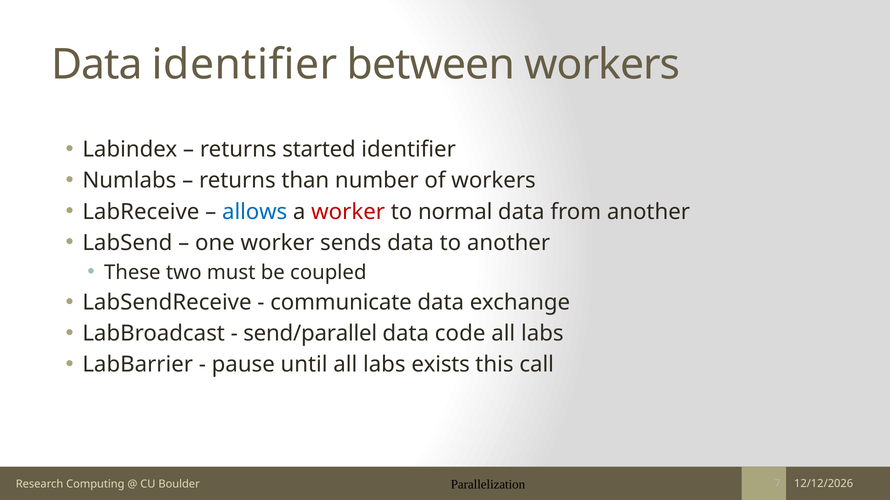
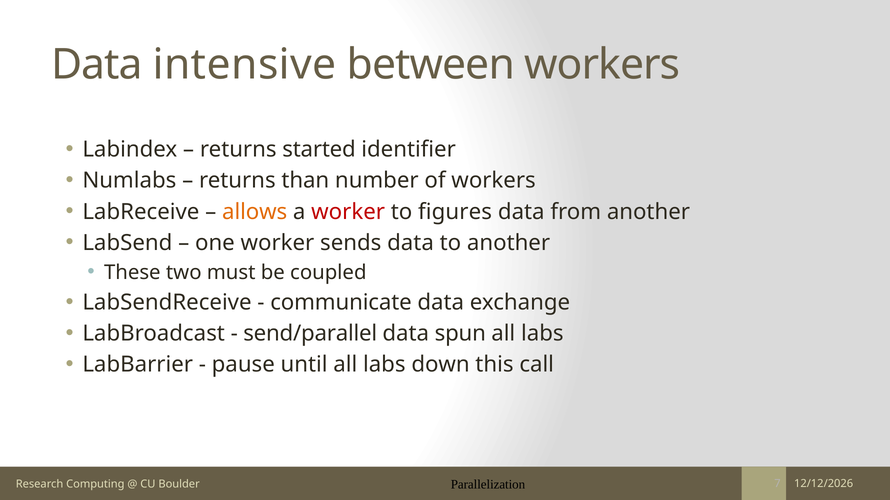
Data identifier: identifier -> intensive (245, 65)
allows colour: blue -> orange (255, 212)
normal: normal -> figures (455, 212)
code: code -> spun (460, 334)
exists: exists -> down (441, 365)
